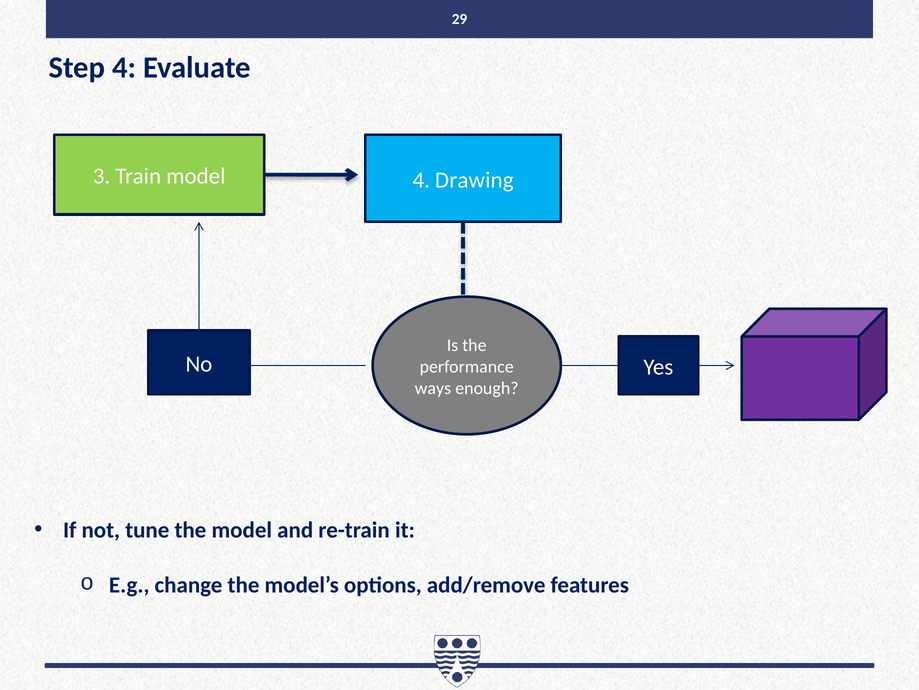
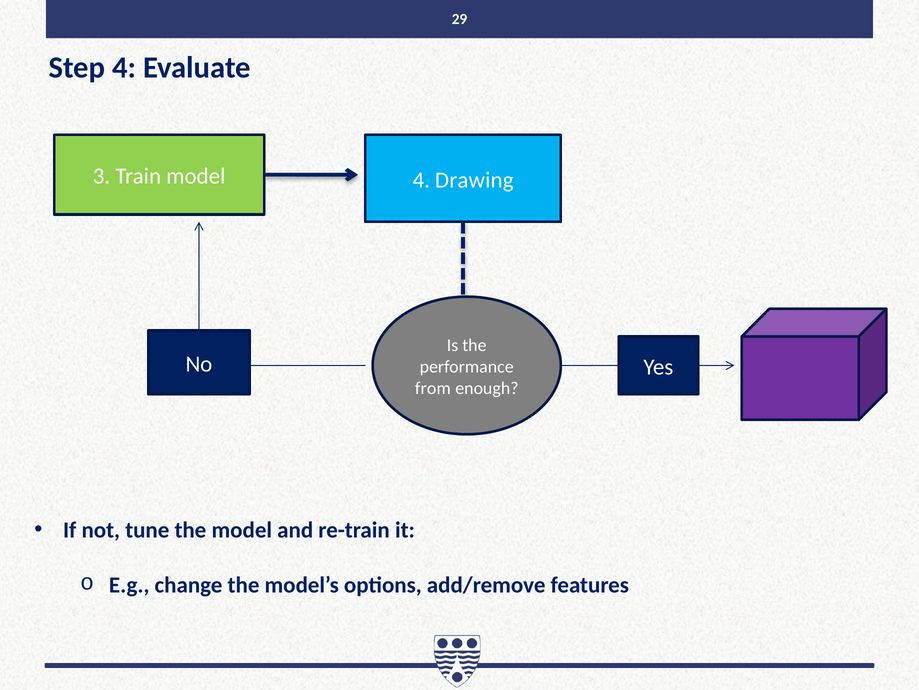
ways: ways -> from (433, 388)
